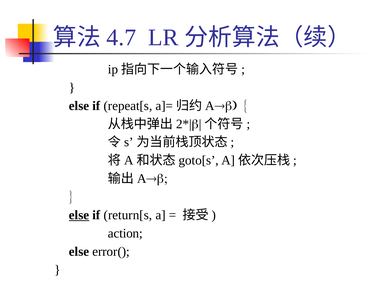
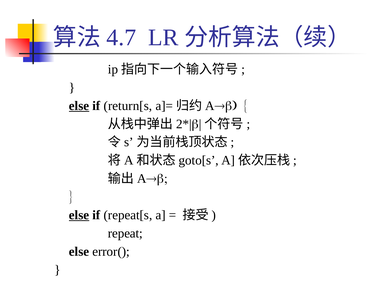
else underline: none -> present (79, 106)
repeat[s: repeat[s -> return[s (128, 106)
return[s: return[s -> repeat[s (128, 215)
action: action -> repeat (125, 233)
